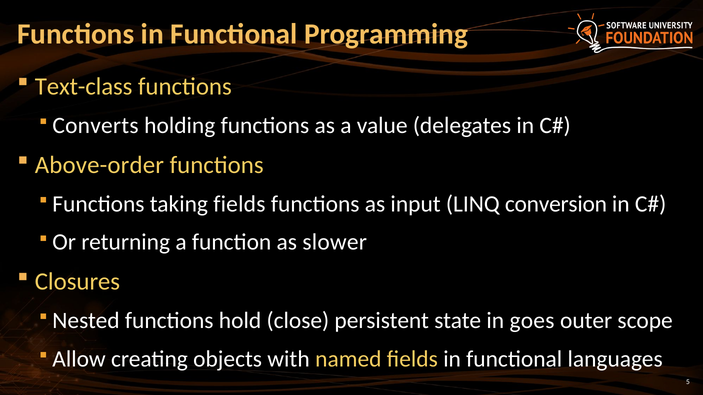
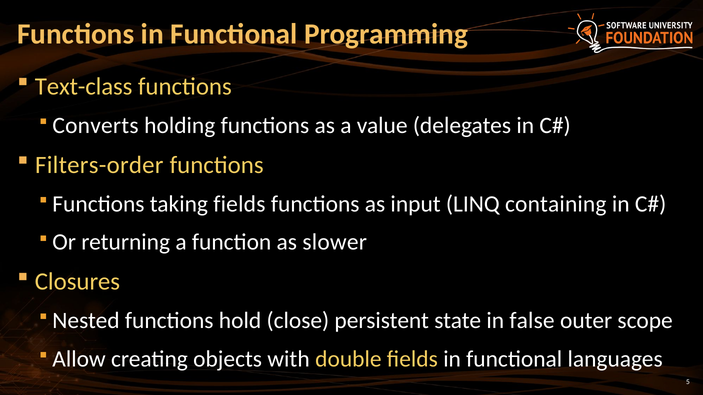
Above-order: Above-order -> Filters-order (99, 165)
conversion: conversion -> containing (556, 204)
goes: goes -> false (532, 321)
named: named -> double (348, 359)
